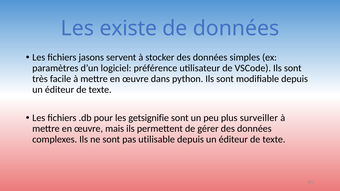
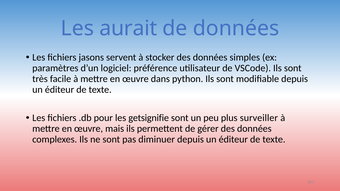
existe: existe -> aurait (128, 29)
utilisable: utilisable -> diminuer (157, 140)
